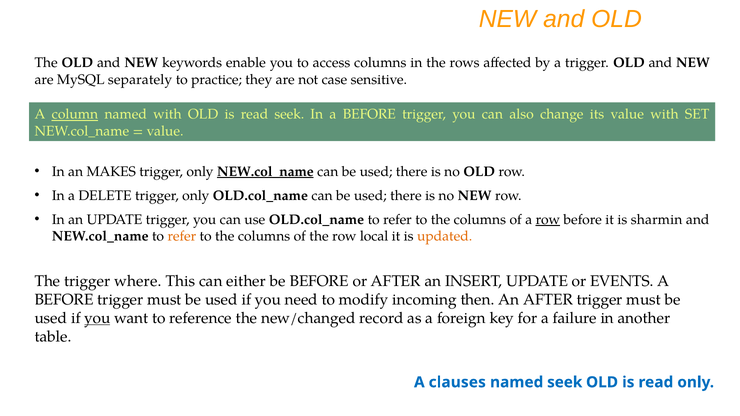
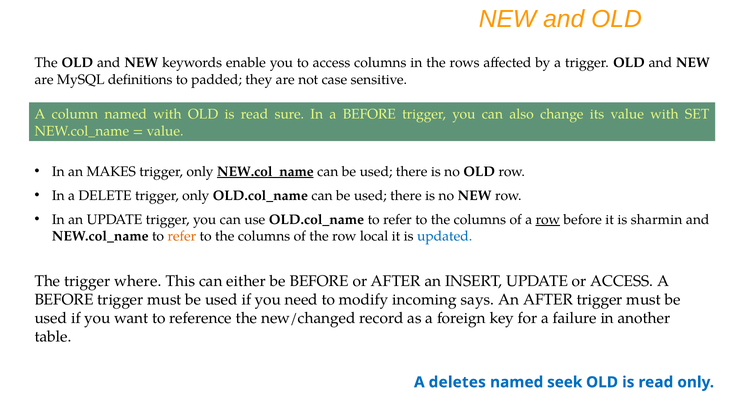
separately: separately -> definitions (140, 80)
practice: practice -> padded (217, 80)
column underline: present -> none (75, 114)
read seek: seek -> sure (289, 114)
updated colour: orange -> blue (445, 236)
or EVENTS: EVENTS -> ACCESS (622, 281)
then: then -> says (477, 300)
you underline: present -> none (97, 318)
clauses: clauses -> deletes (457, 382)
